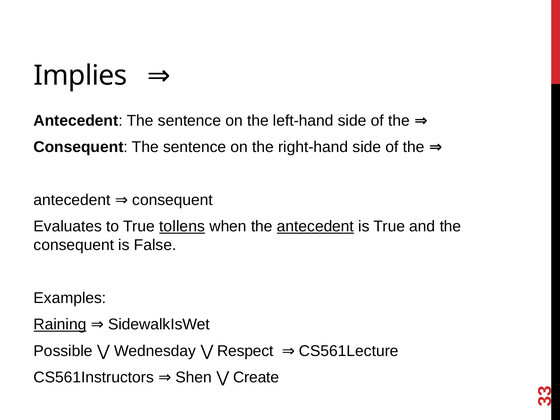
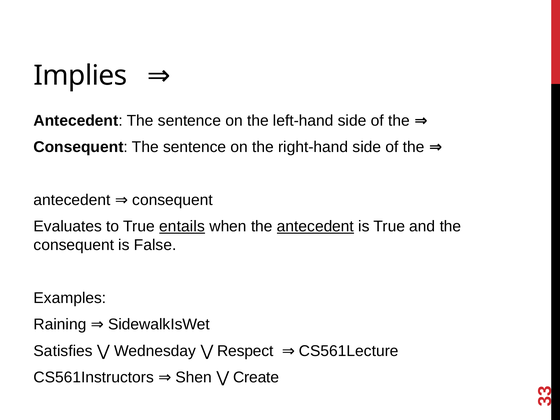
tollens: tollens -> entails (182, 226)
Raining underline: present -> none (60, 324)
Possible: Possible -> Satisfies (63, 351)
